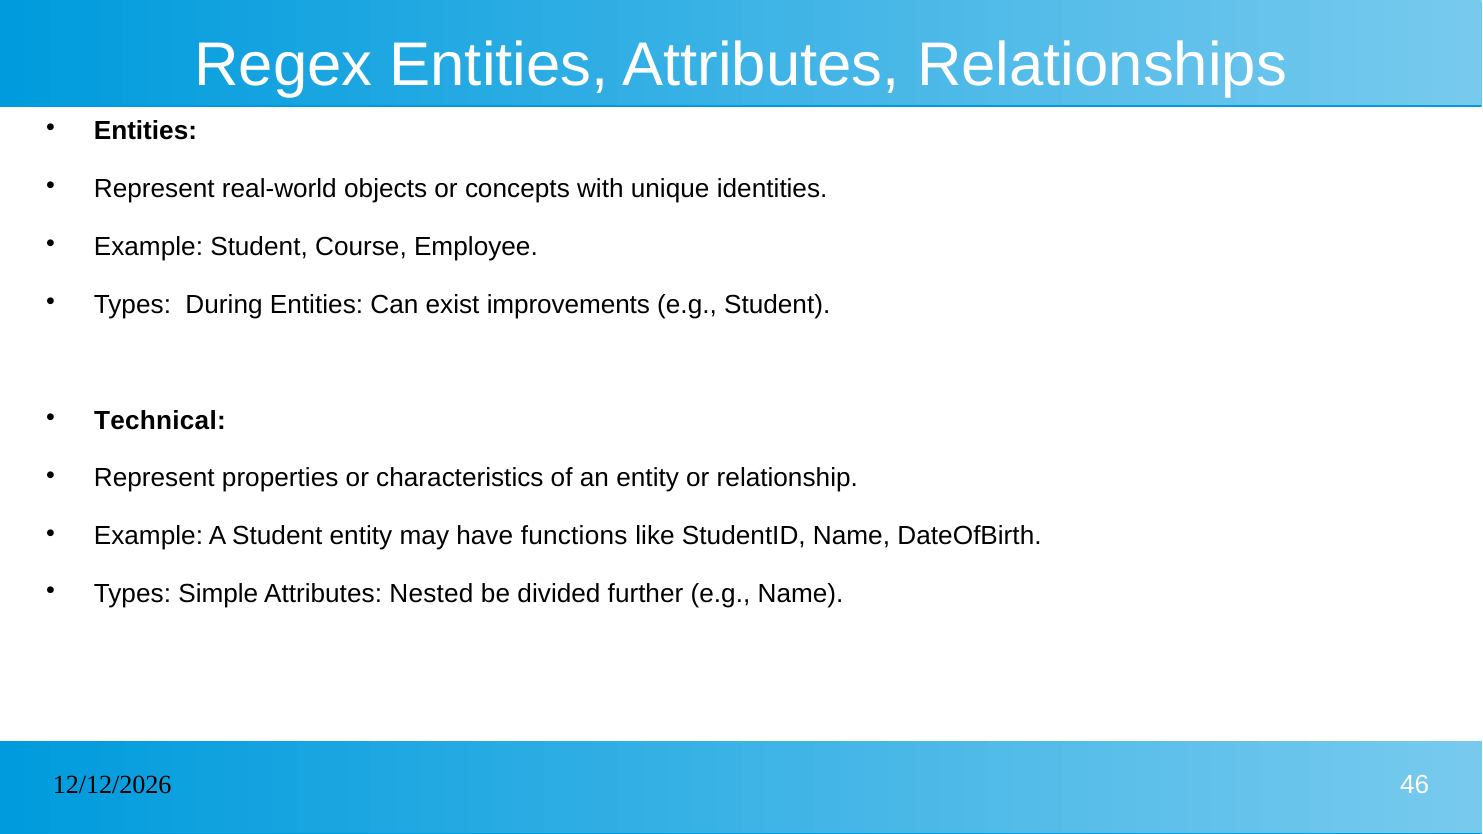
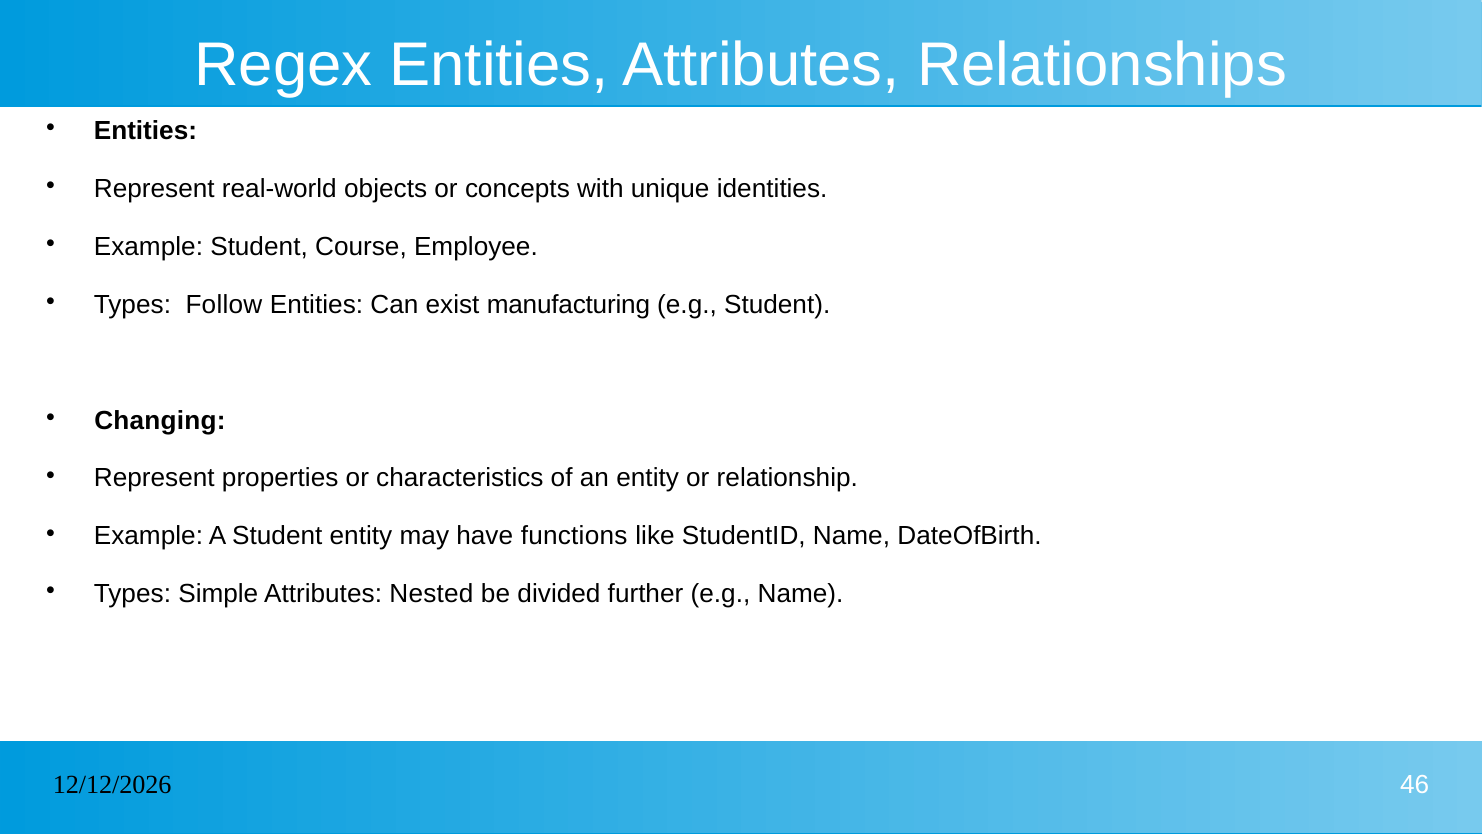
During: During -> Follow (224, 305)
improvements: improvements -> manufacturing (568, 305)
Technical: Technical -> Changing (160, 421)
